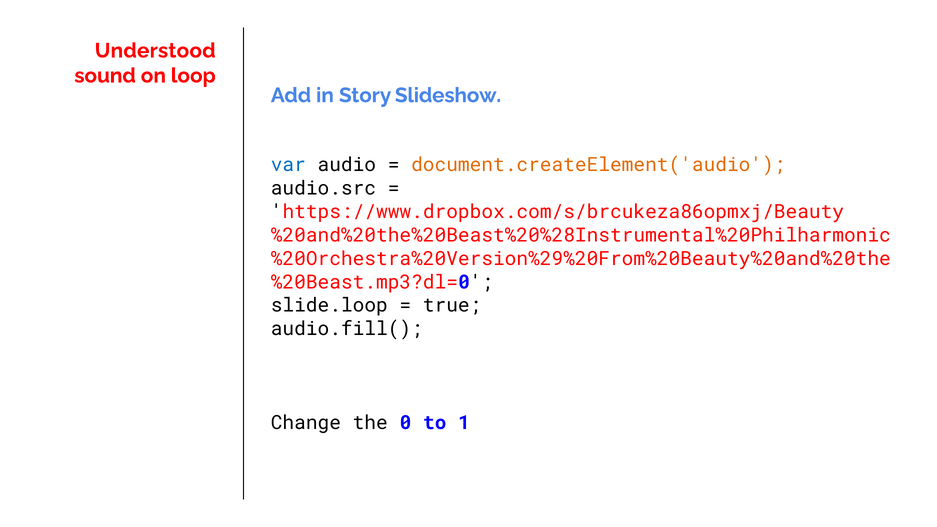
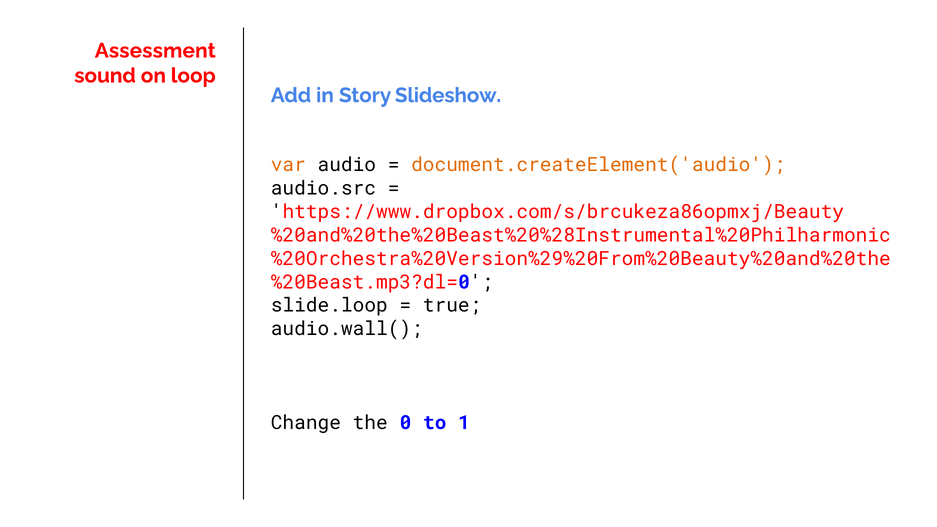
Understood: Understood -> Assessment (155, 51)
var colour: blue -> orange (288, 165)
audio.fill(: audio.fill( -> audio.wall( (347, 329)
